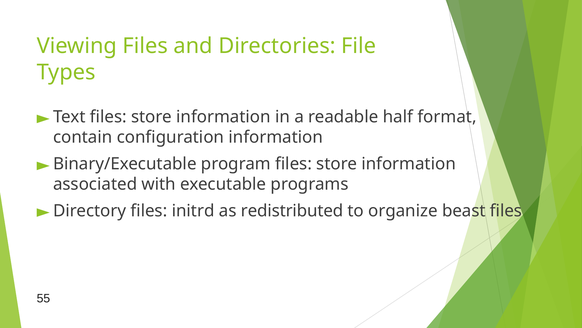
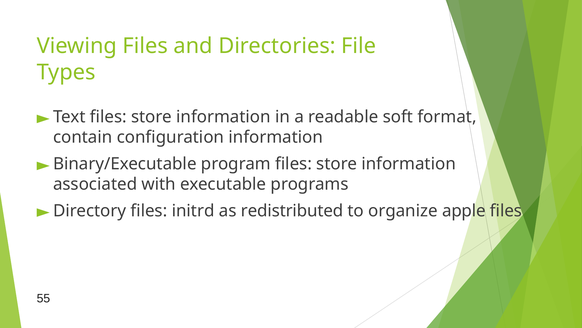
half: half -> soft (398, 117)
beast: beast -> apple (464, 210)
